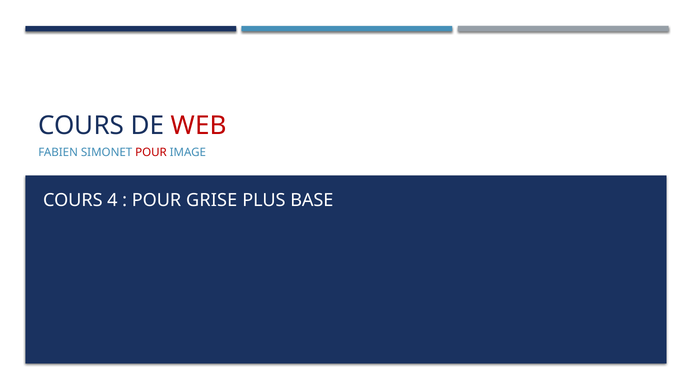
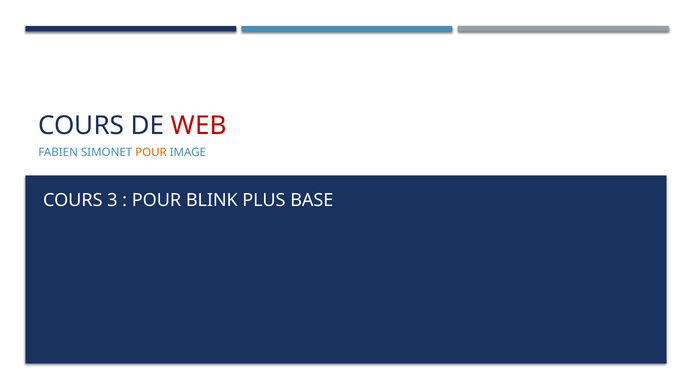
POUR colour: red -> orange (151, 152)
4: 4 -> 3 (112, 200)
GRISE: GRISE -> BLINK (212, 200)
